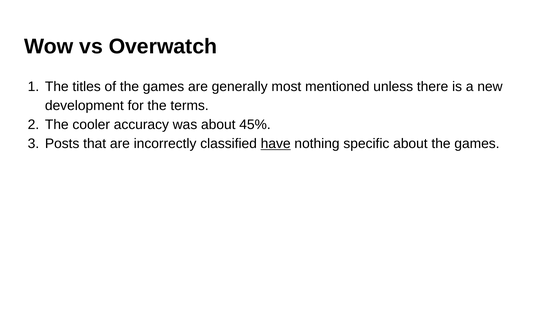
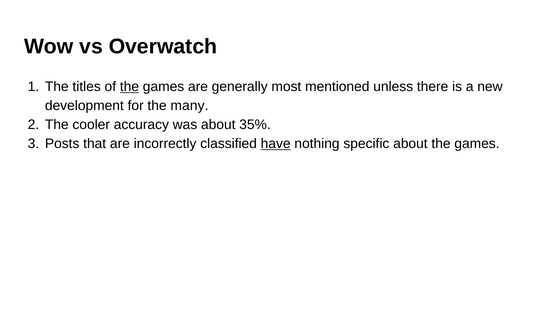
the underline: none -> present (129, 87)
terms: terms -> many (190, 106)
45%: 45% -> 35% (255, 125)
